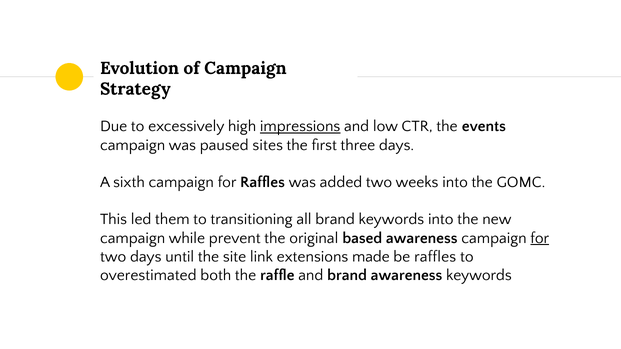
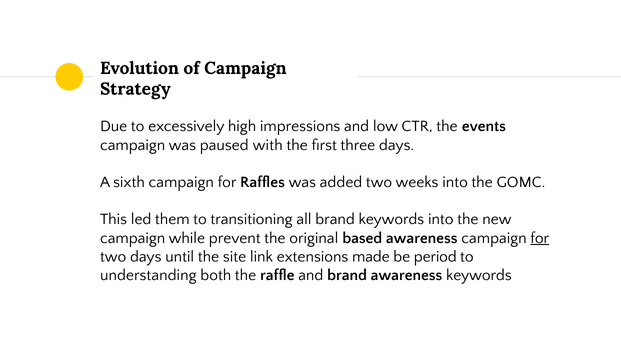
impressions underline: present -> none (300, 126)
sites: sites -> with (268, 145)
be raffles: raffles -> period (435, 257)
overestimated: overestimated -> understanding (148, 275)
